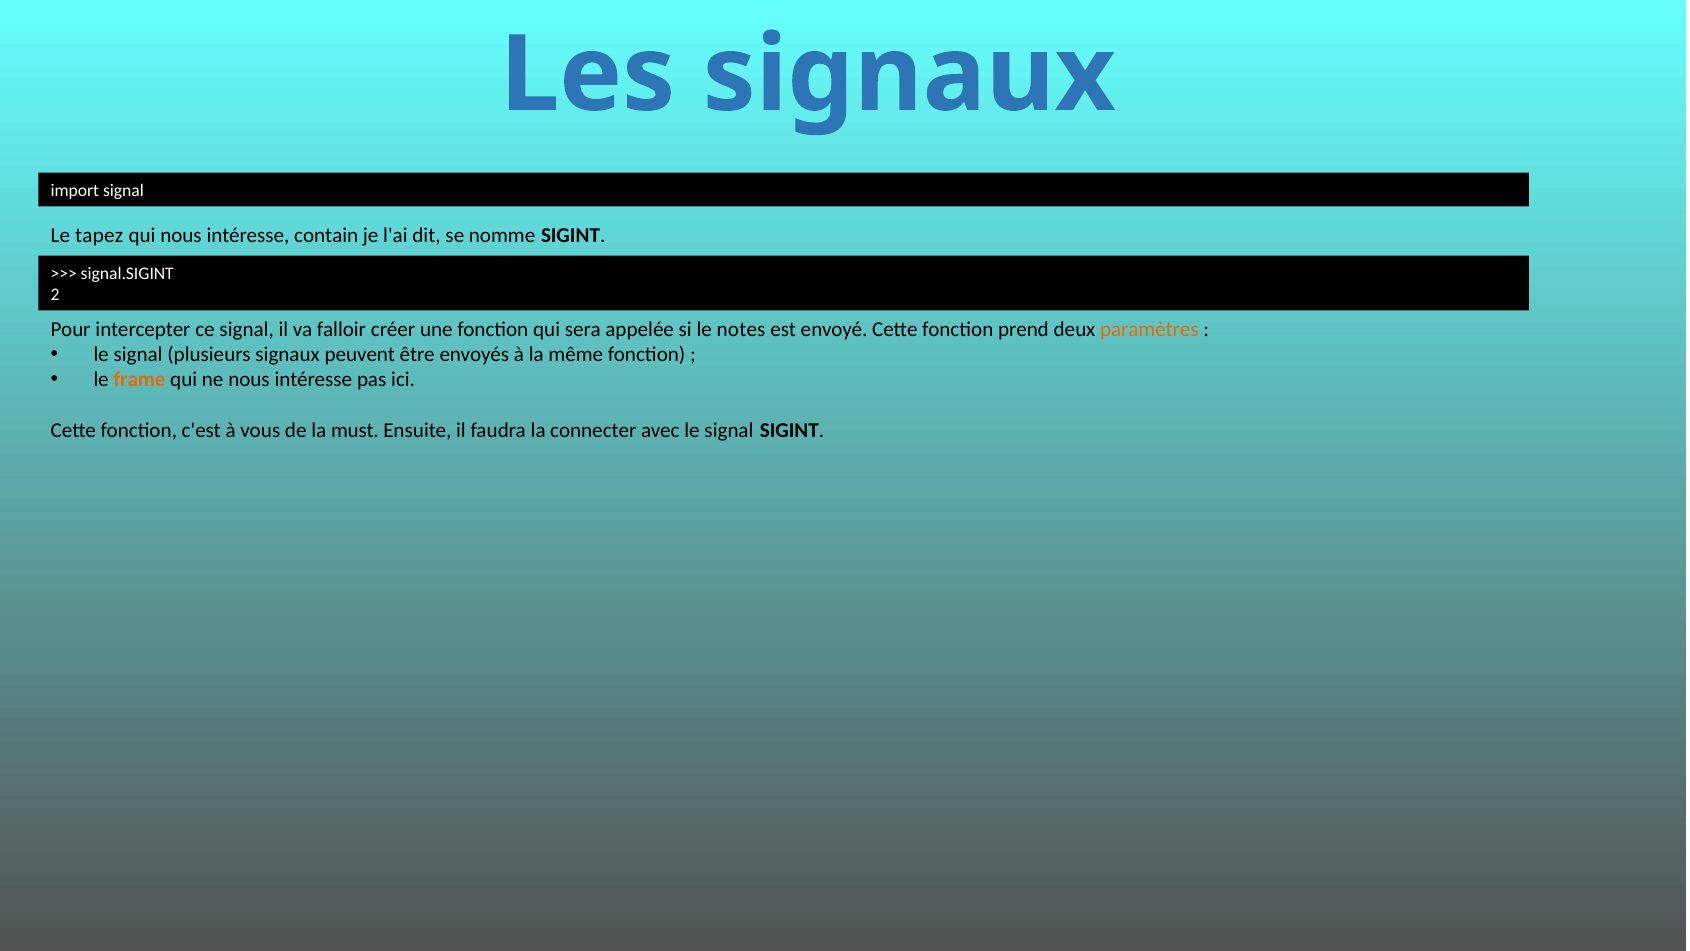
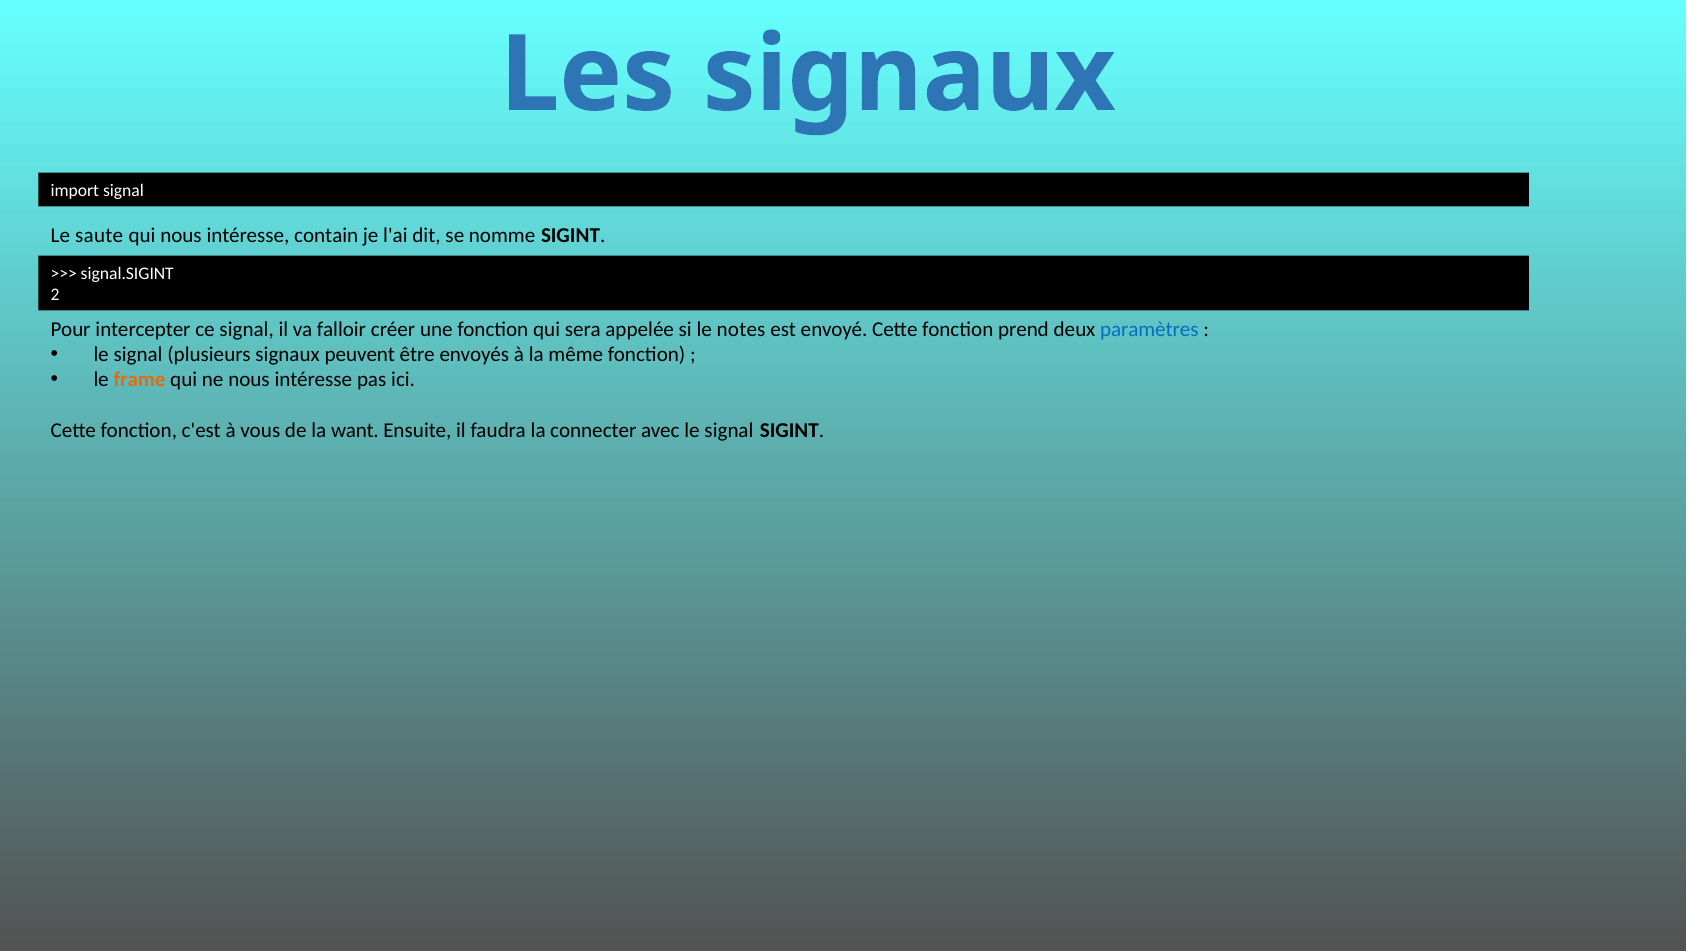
tapez: tapez -> saute (99, 235)
paramètres colour: orange -> blue (1149, 329)
must: must -> want (355, 431)
